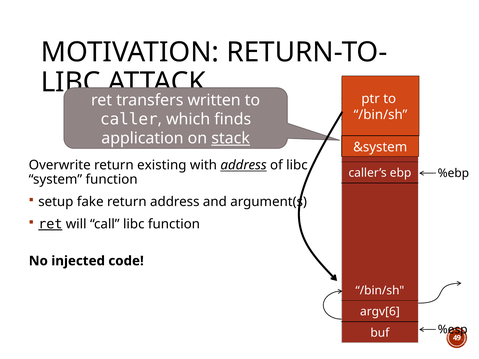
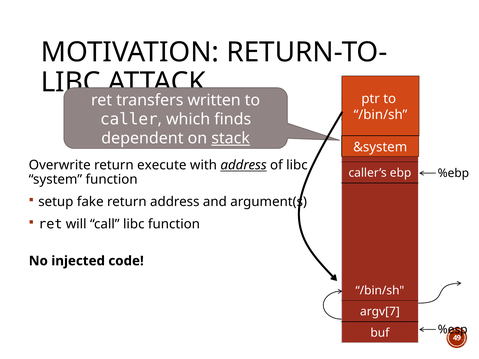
application: application -> dependent (142, 138)
existing: existing -> execute (162, 165)
ret underline: present -> none (50, 224)
argv[6: argv[6 -> argv[7 (380, 312)
